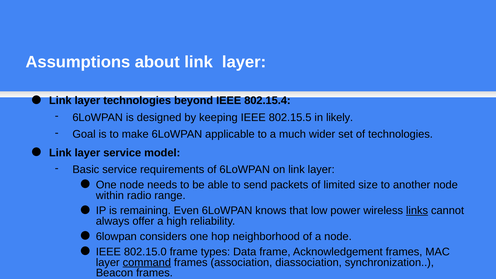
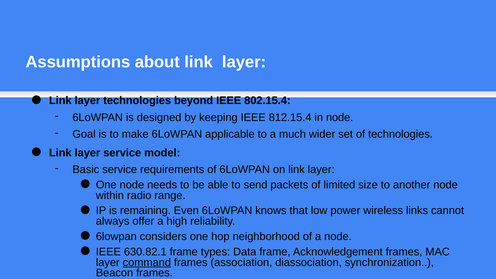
802.15.5: 802.15.5 -> 812.15.4 (290, 117)
in likely: likely -> node (340, 117)
links underline: present -> none (417, 211)
802.15.0: 802.15.0 -> 630.82.1 (145, 252)
